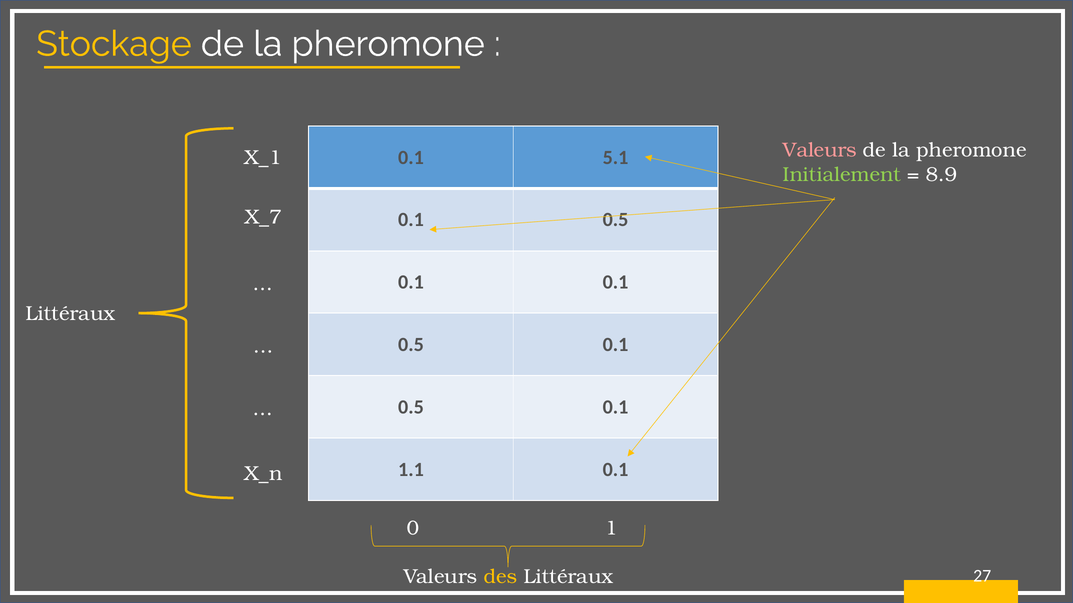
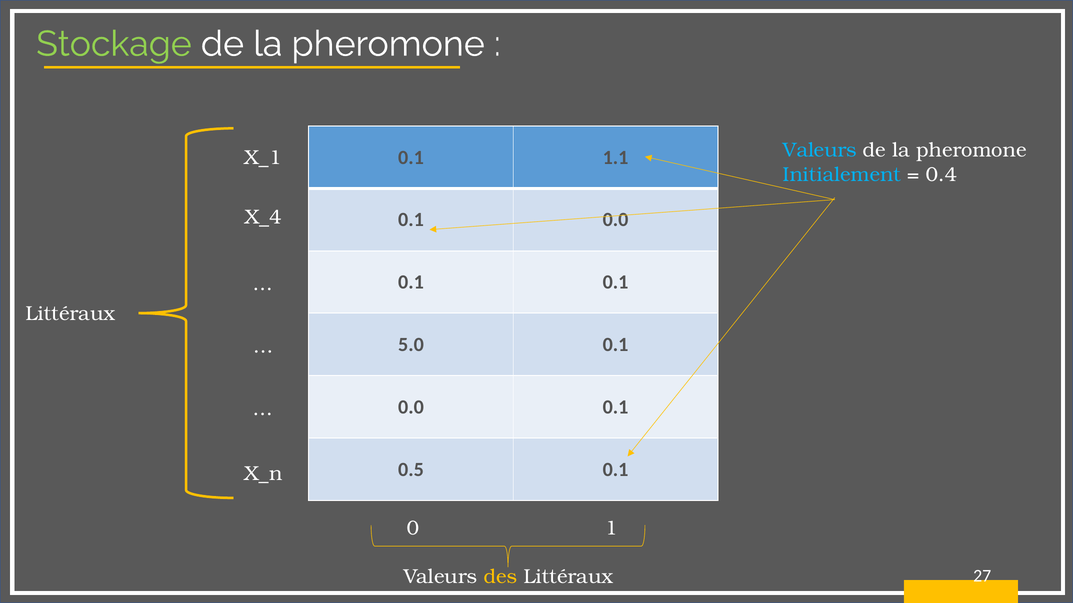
Stockage colour: yellow -> light green (114, 44)
Valeurs colour: pink -> light blue (820, 150)
5.1: 5.1 -> 1.1 (616, 158)
Initialement colour: light green -> light blue (842, 175)
8.9: 8.9 -> 0.4 (942, 175)
X_7: X_7 -> X_4 (263, 217)
0.5: 0.5 -> 0.0 (616, 220)
0.5: 0.5 -> 5.0 (411, 345)
0.5: 0.5 -> 0.0 (411, 407)
1.1: 1.1 -> 0.5 (411, 470)
